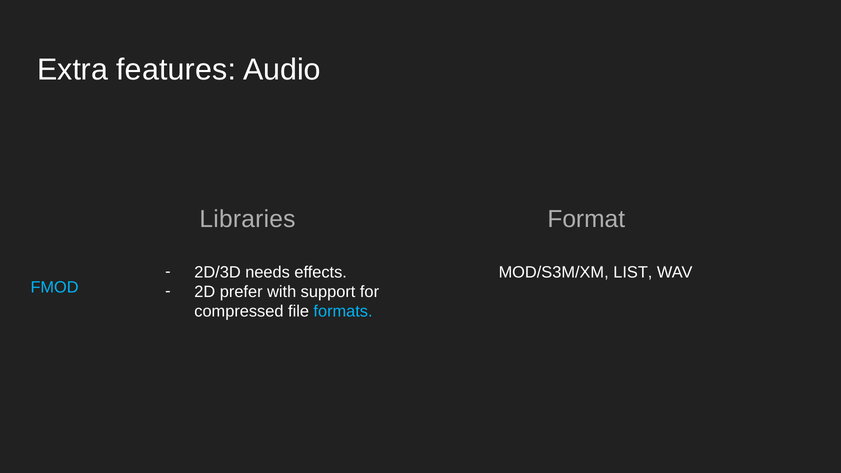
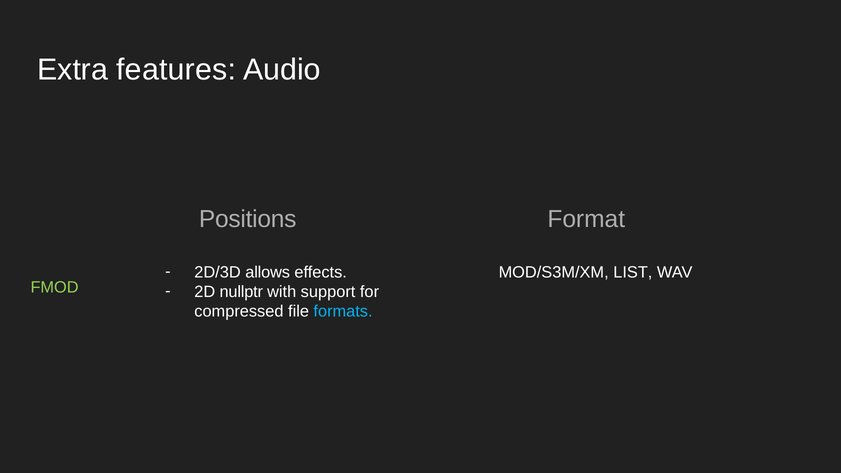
Libraries: Libraries -> Positions (248, 219)
needs: needs -> allows (268, 272)
FMOD colour: light blue -> light green (55, 287)
prefer: prefer -> nullptr (241, 292)
